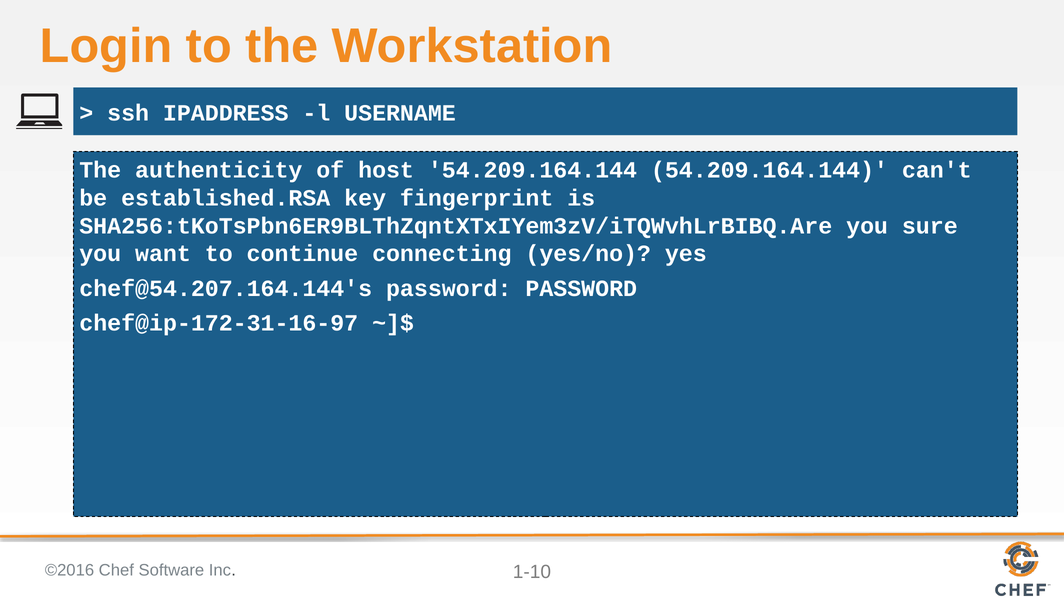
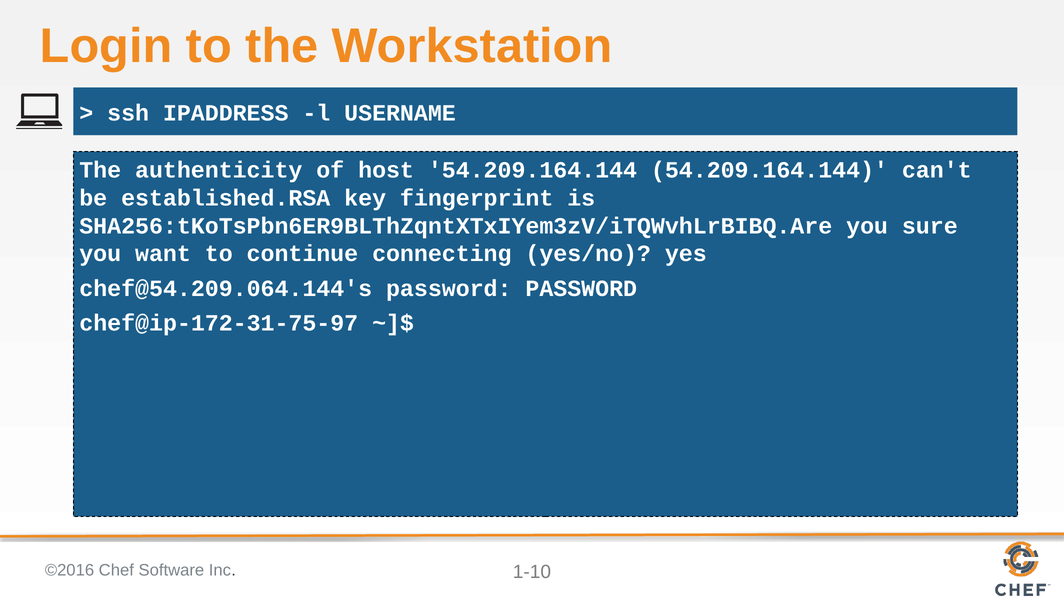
chef@54.207.164.144's: chef@54.207.164.144's -> chef@54.209.064.144's (226, 289)
chef@ip-172-31-16-97: chef@ip-172-31-16-97 -> chef@ip-172-31-75-97 (219, 323)
